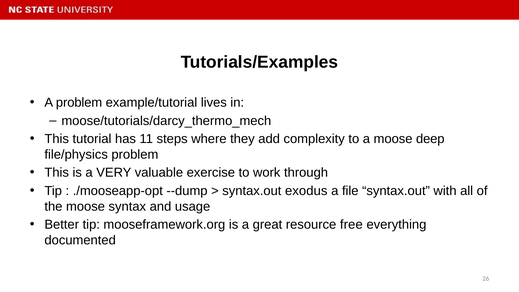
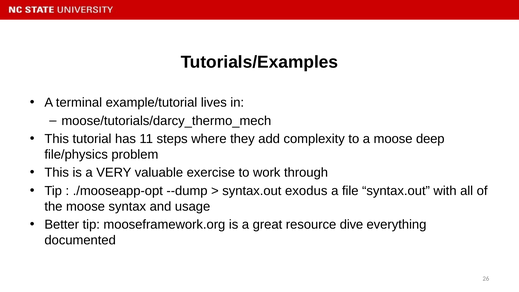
A problem: problem -> terminal (79, 103)
free: free -> dive (351, 225)
